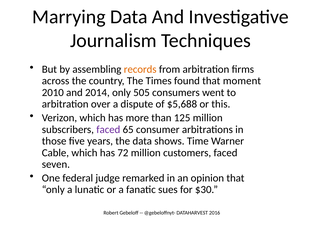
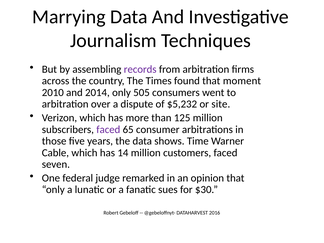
records colour: orange -> purple (140, 69)
$5,688: $5,688 -> $5,232 (182, 104)
this: this -> site (221, 104)
72: 72 -> 14 (123, 153)
